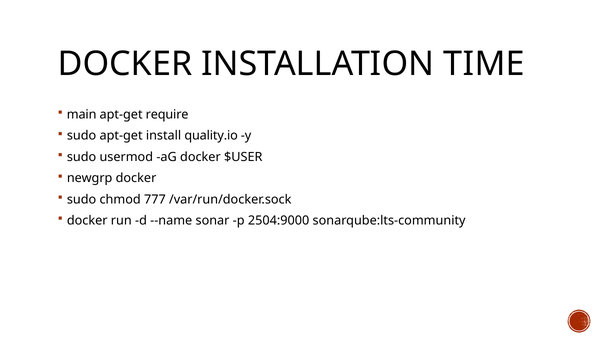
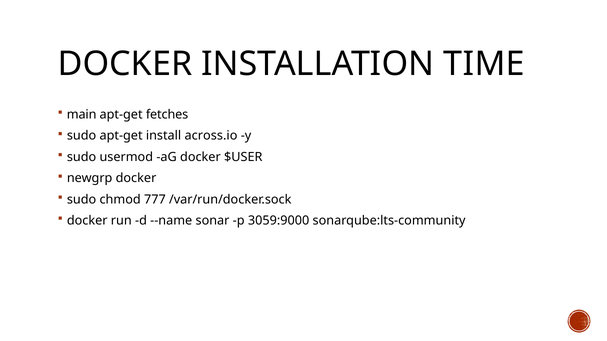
require: require -> fetches (167, 115)
quality.io: quality.io -> across.io (211, 136)
2504:9000: 2504:9000 -> 3059:9000 (279, 221)
